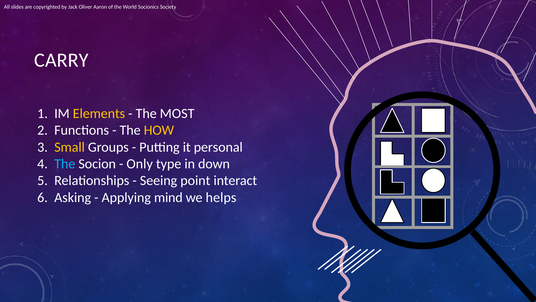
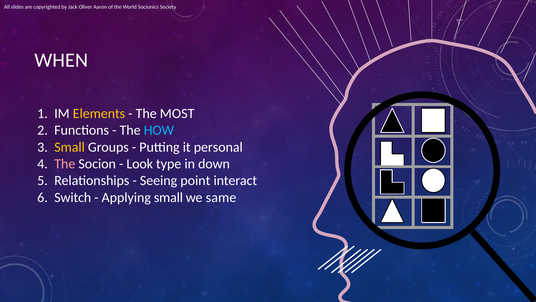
CARRY: CARRY -> WHEN (61, 60)
HOW colour: yellow -> light blue (159, 130)
The colour: light blue -> pink (65, 164)
Only: Only -> Look (140, 164)
Asking: Asking -> Switch (73, 197)
Applying mind: mind -> small (168, 197)
helps: helps -> same (221, 197)
